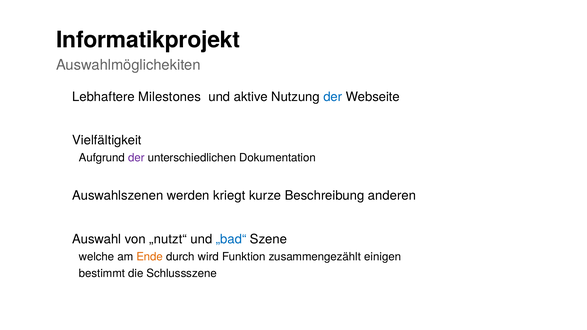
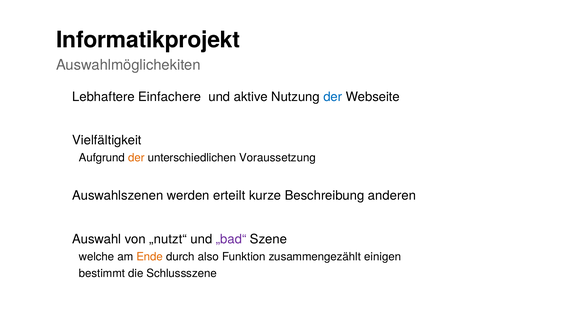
Milestones: Milestones -> Einfachere (170, 97)
der colour: purple -> orange (136, 158)
Dokumentation: Dokumentation -> Voraussetzung (278, 158)
kriegt: kriegt -> erteilt (229, 196)
„bad“ colour: blue -> purple (231, 239)
wird: wird -> also (208, 257)
